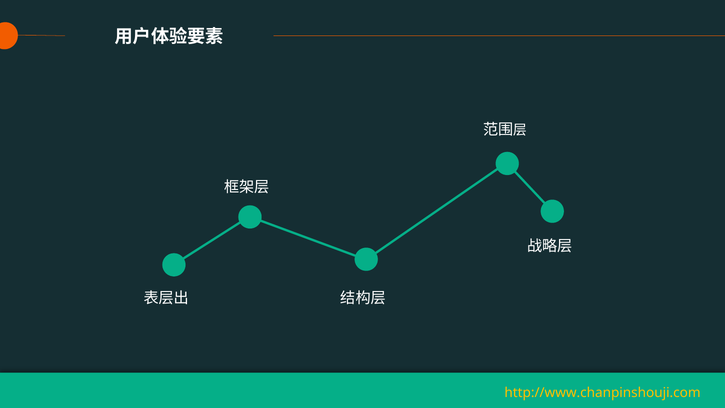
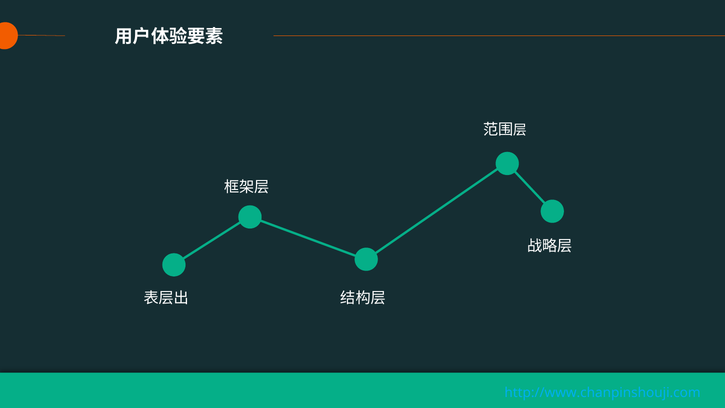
http://www.chanpinshouji.com colour: yellow -> light blue (603, 392)
